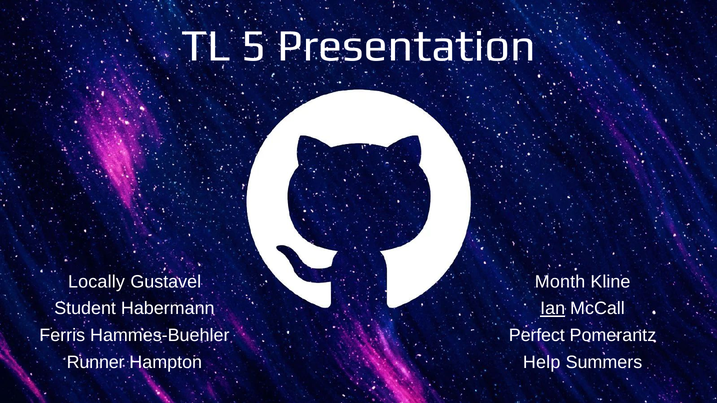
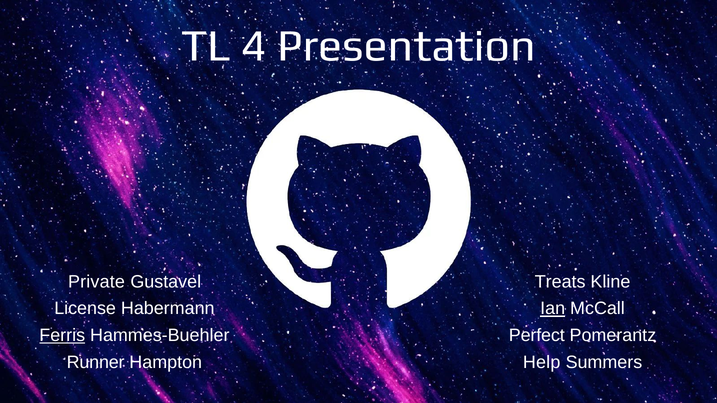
5: 5 -> 4 (254, 46)
Locally: Locally -> Private (96, 282)
Month: Month -> Treats (560, 282)
Student: Student -> License (85, 309)
Ferris underline: none -> present (62, 336)
